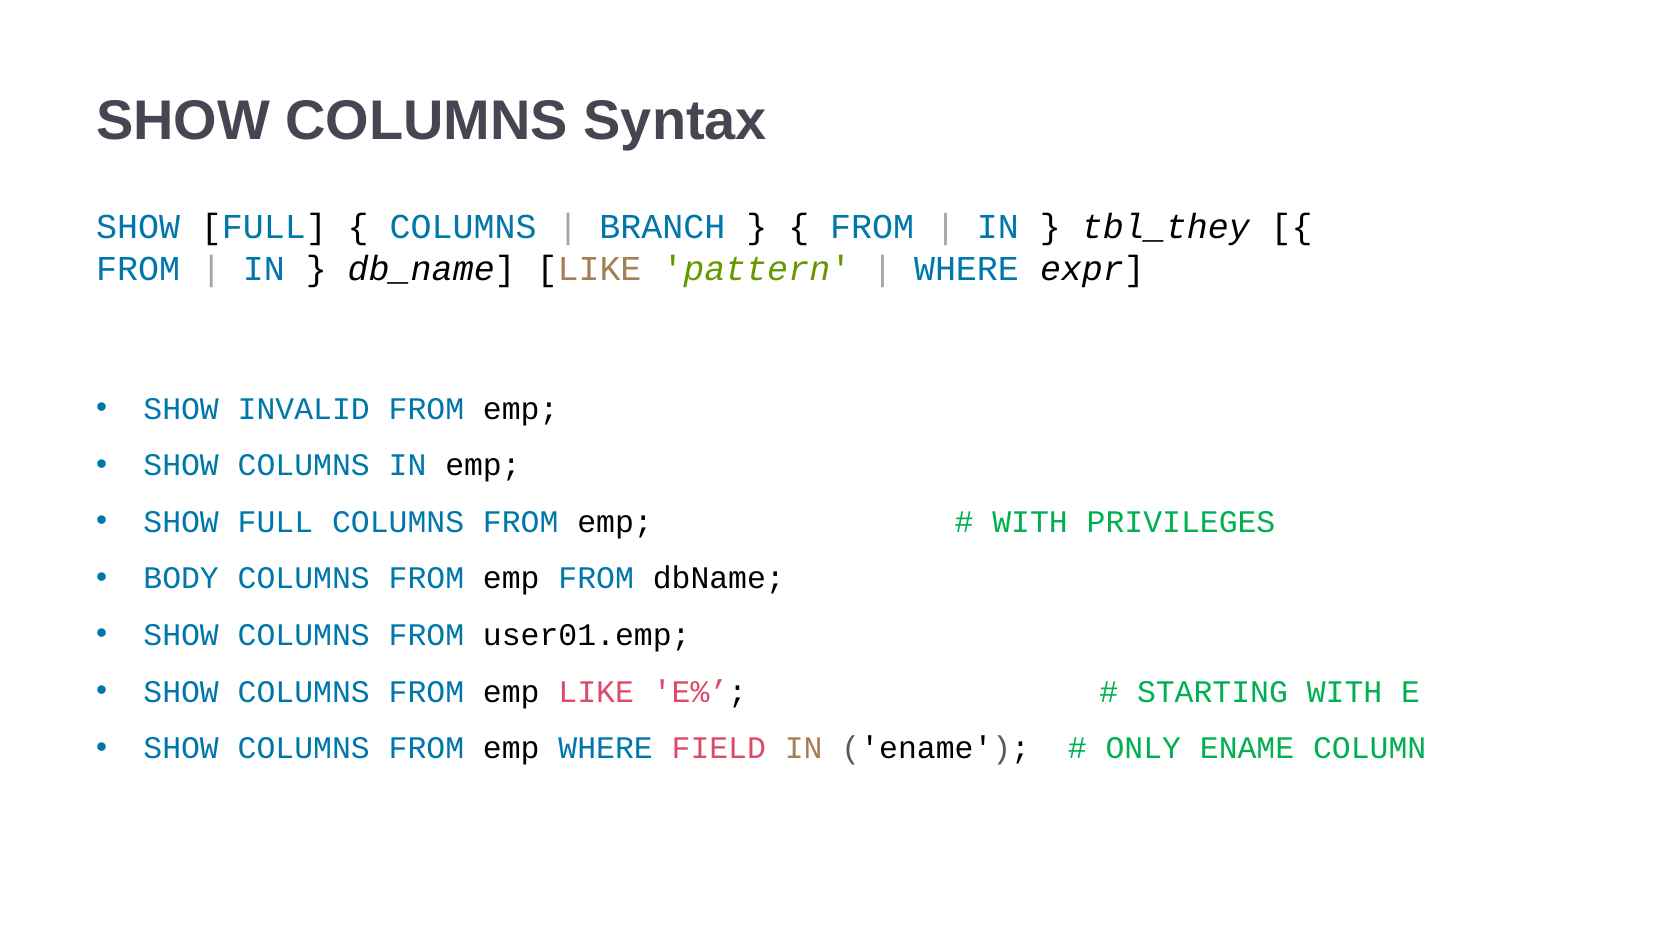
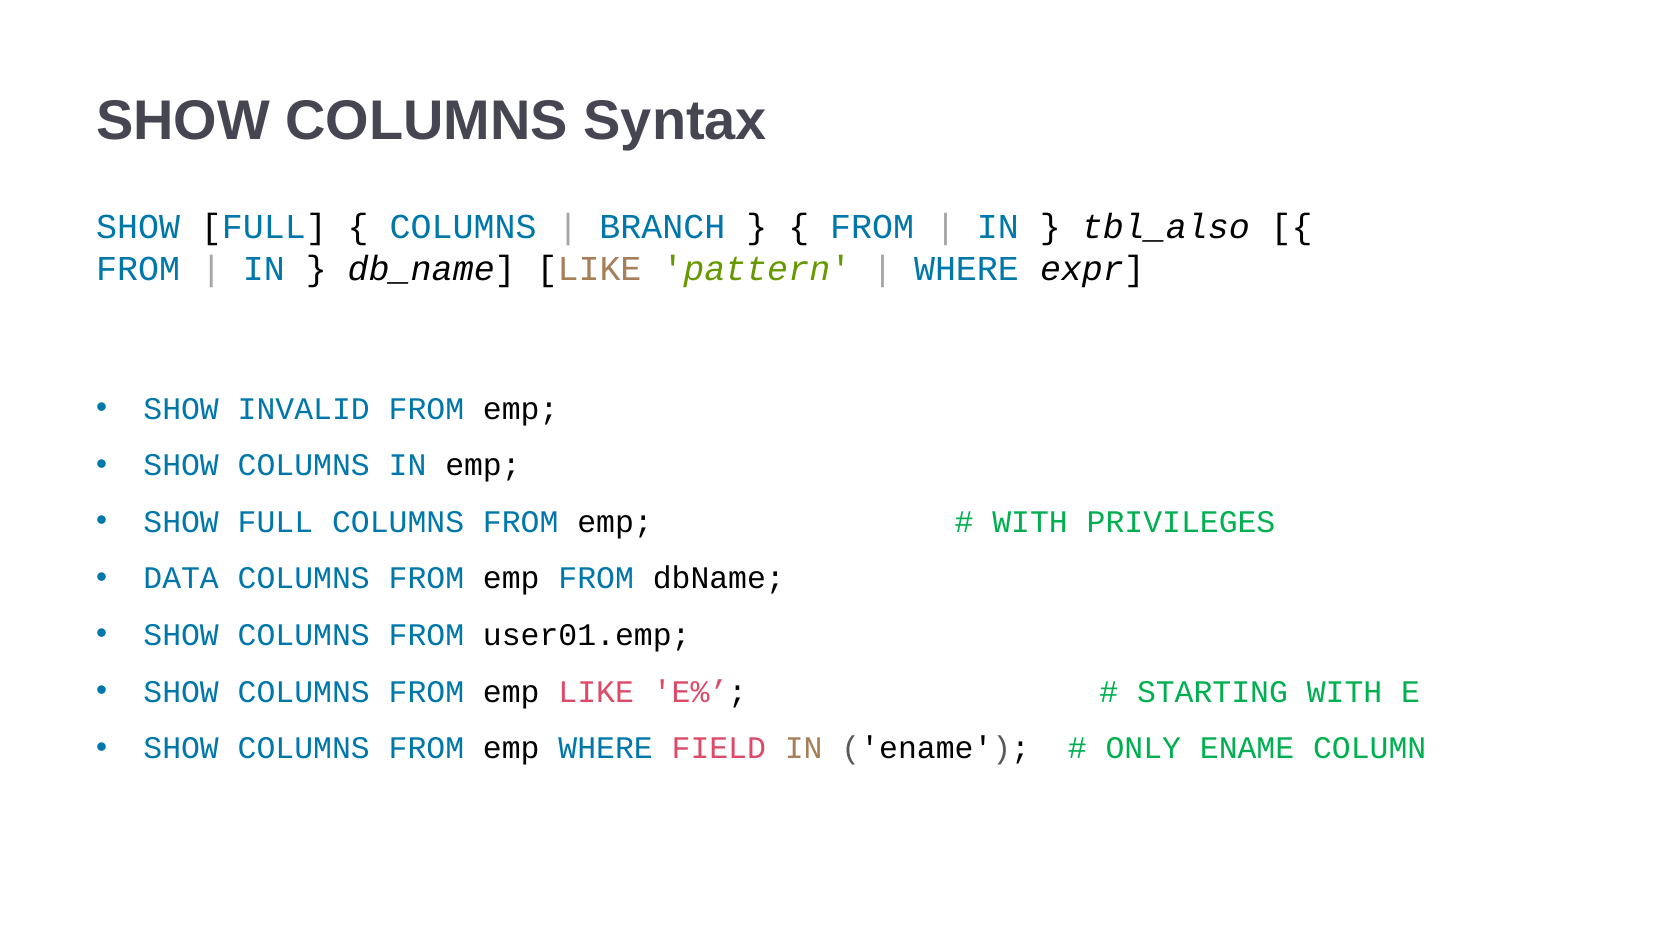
tbl_they: tbl_they -> tbl_also (1166, 227)
BODY: BODY -> DATA (181, 579)
